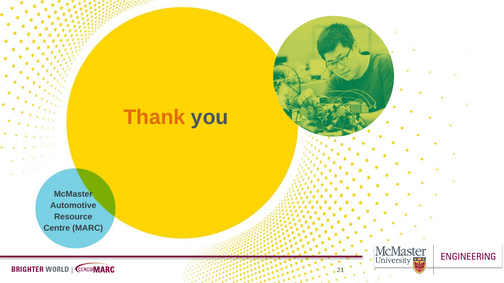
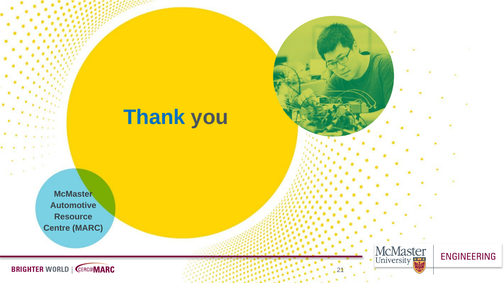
Thank colour: orange -> blue (154, 117)
